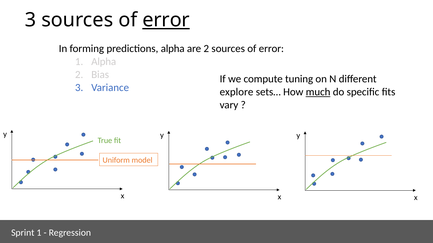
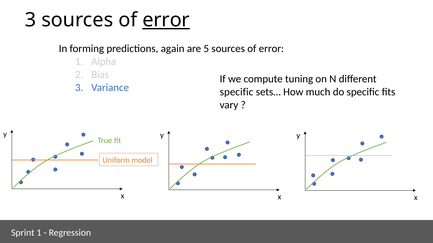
predictions alpha: alpha -> again (173, 49)
are 2: 2 -> 5 (206, 49)
explore: explore -> specific (237, 92)
much underline: present -> none (318, 92)
